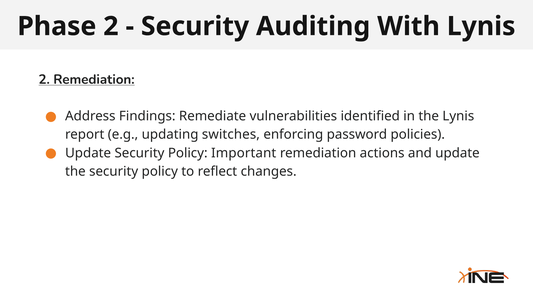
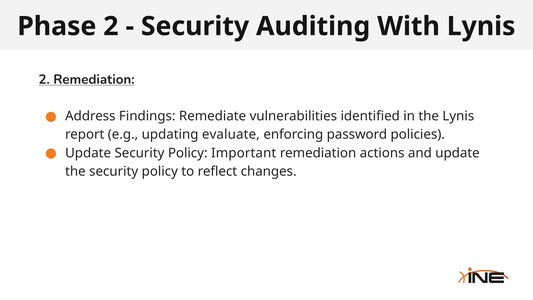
switches: switches -> evaluate (231, 134)
